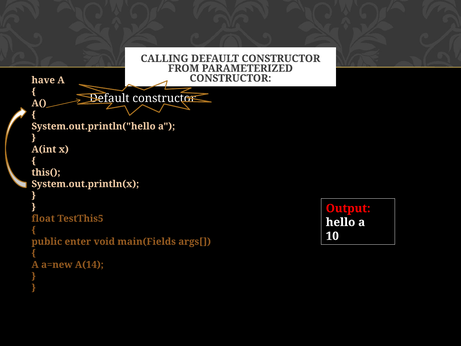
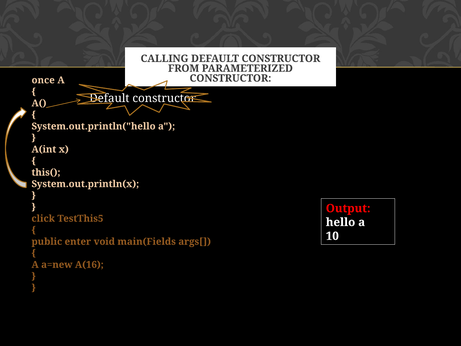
have: have -> once (43, 80)
float: float -> click (43, 218)
A(14: A(14 -> A(16 (89, 265)
